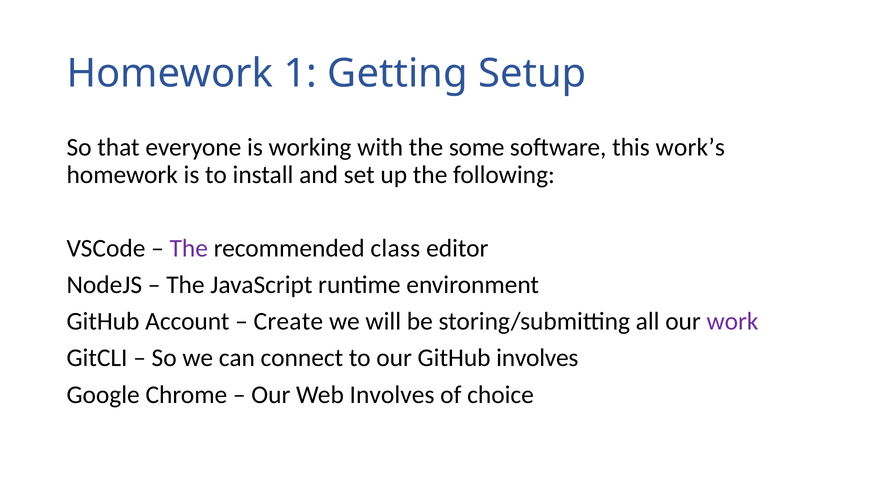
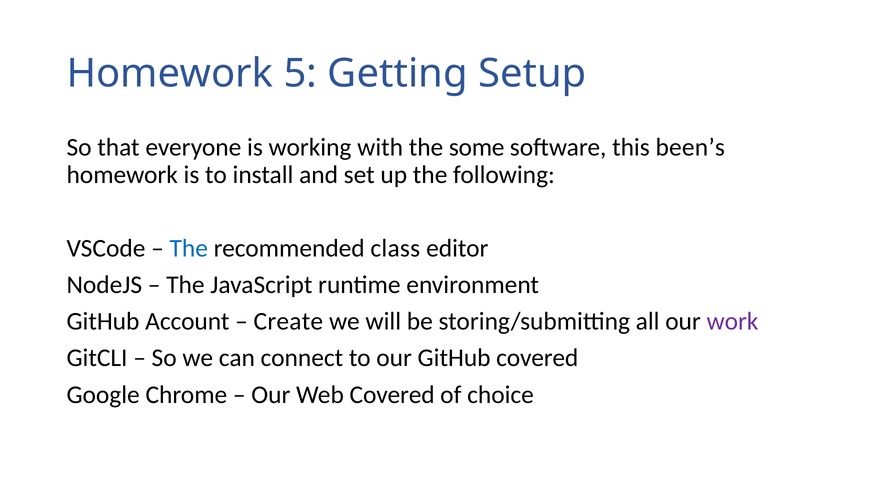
1: 1 -> 5 (300, 73)
work’s: work’s -> been’s (690, 148)
The colour: purple -> blue (189, 248)
GitHub involves: involves -> covered (537, 358)
Web Involves: Involves -> Covered (392, 395)
